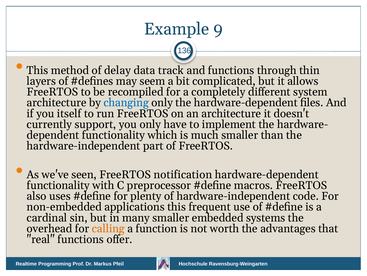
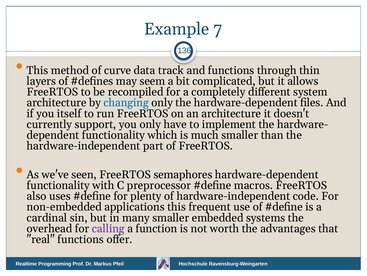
9: 9 -> 7 (218, 29)
delay: delay -> curve (118, 70)
notification: notification -> semaphores (183, 174)
calling colour: orange -> purple (108, 228)
